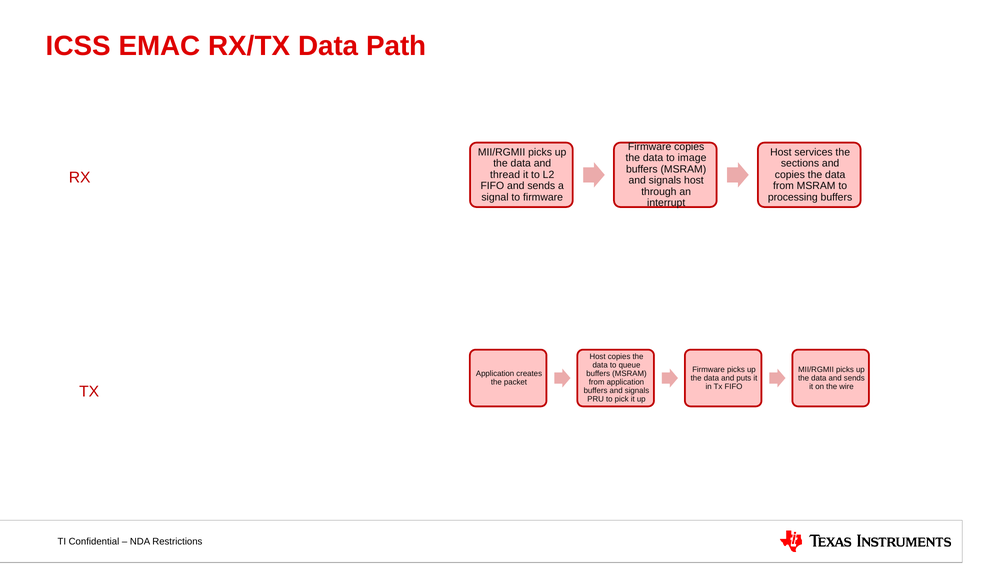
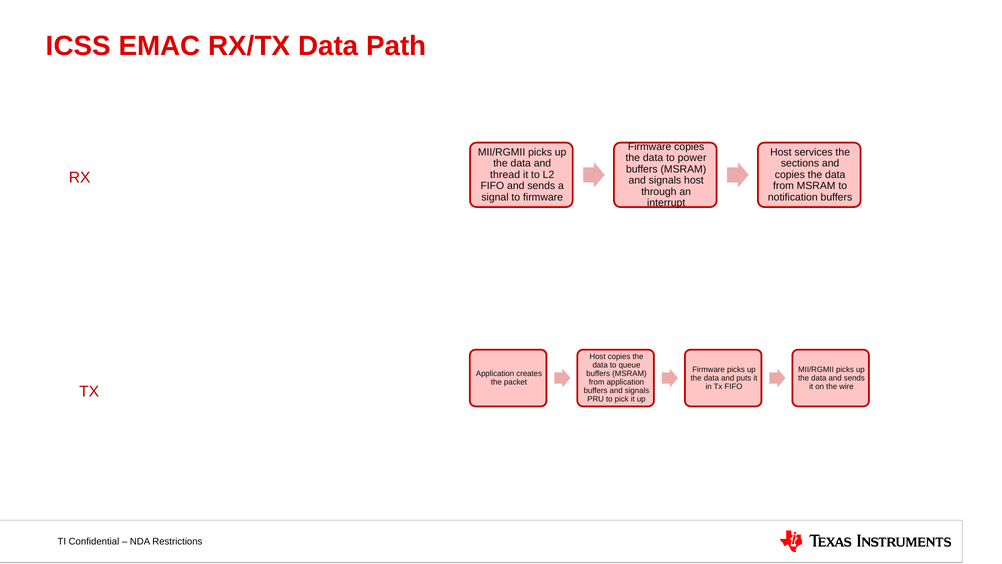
image: image -> power (692, 158)
processing: processing -> notification (793, 197)
